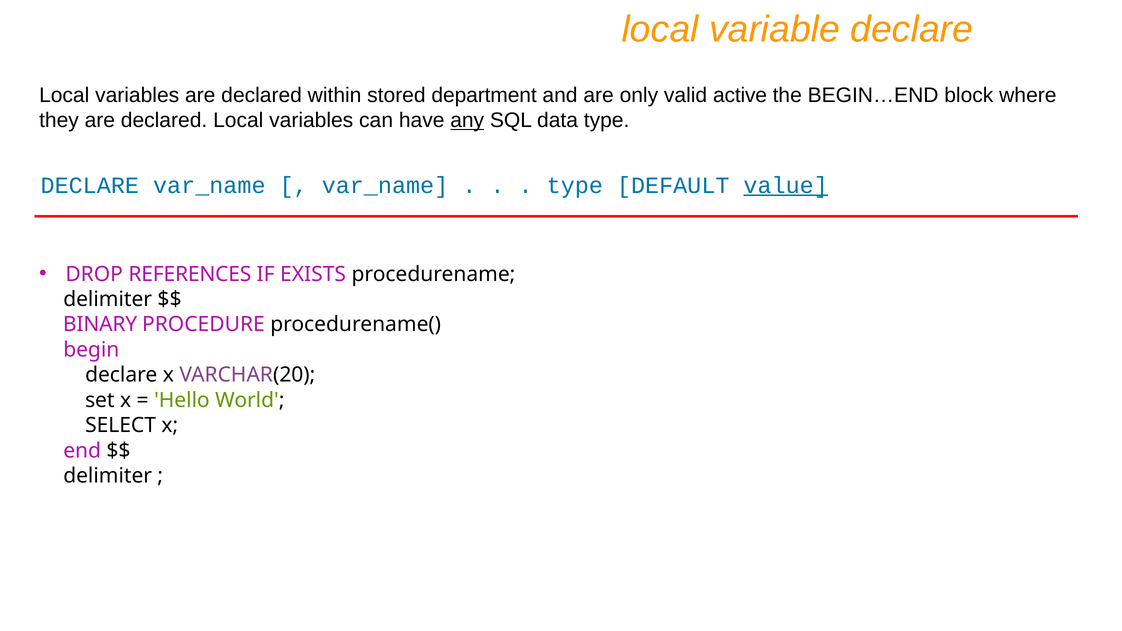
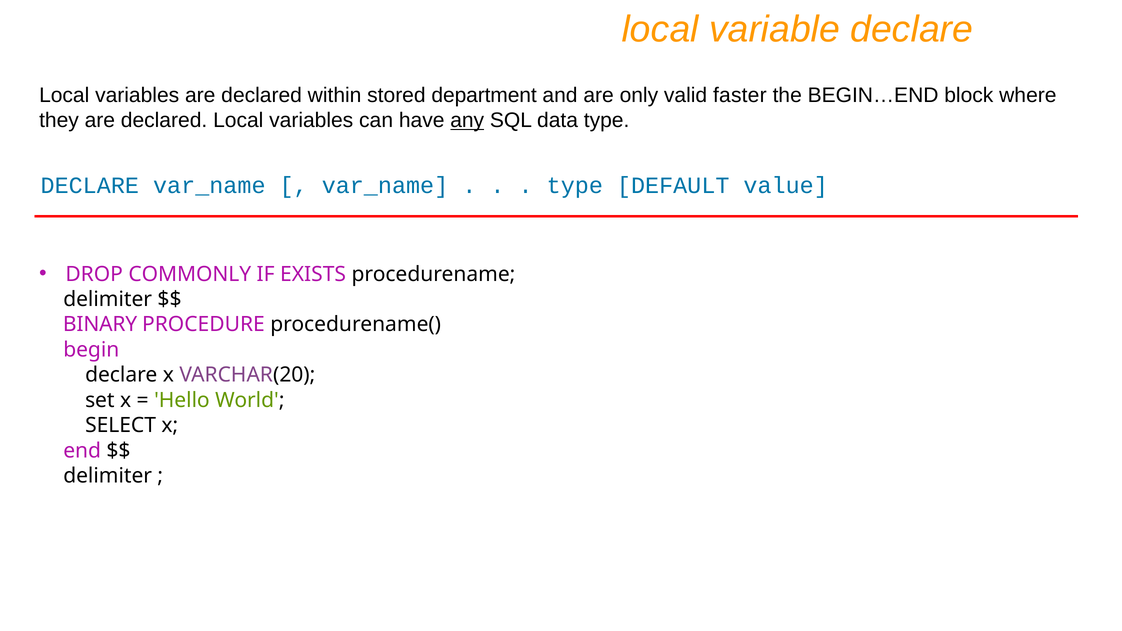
active: active -> faster (740, 95)
value underline: present -> none (786, 185)
REFERENCES: REFERENCES -> COMMONLY (190, 274)
